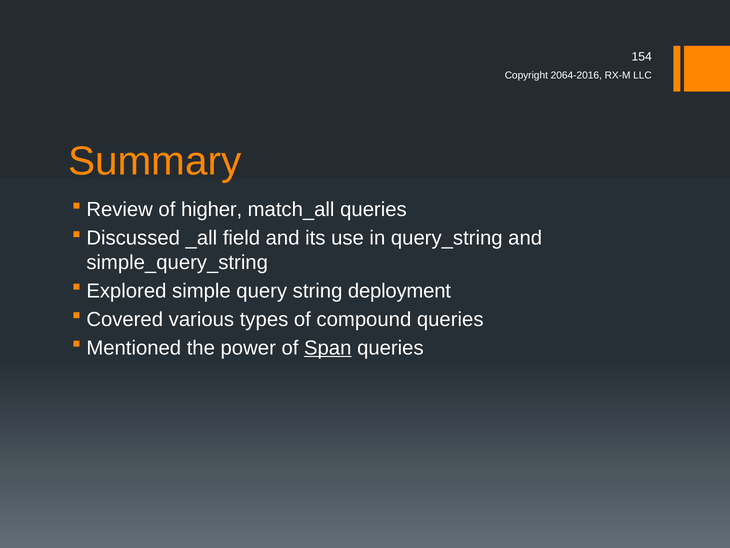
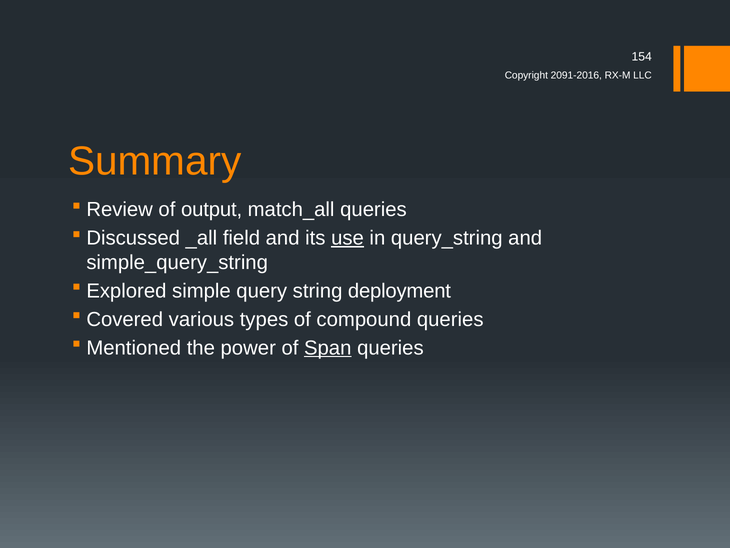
2064-2016: 2064-2016 -> 2091-2016 (576, 75)
higher: higher -> output (212, 209)
use underline: none -> present (347, 238)
